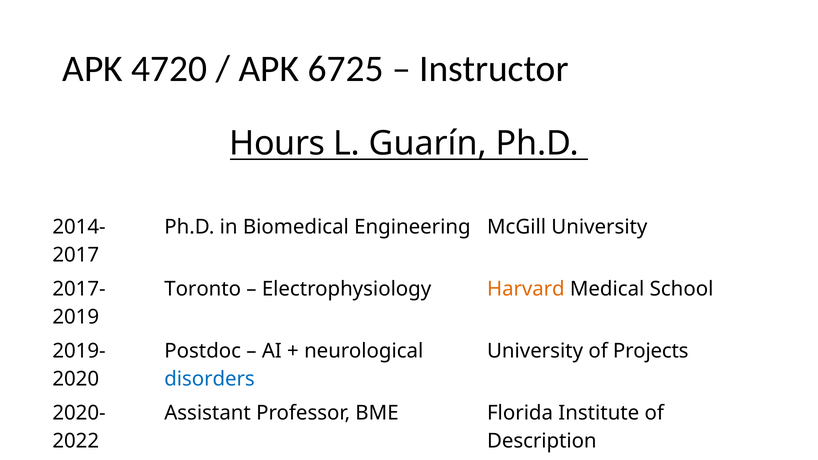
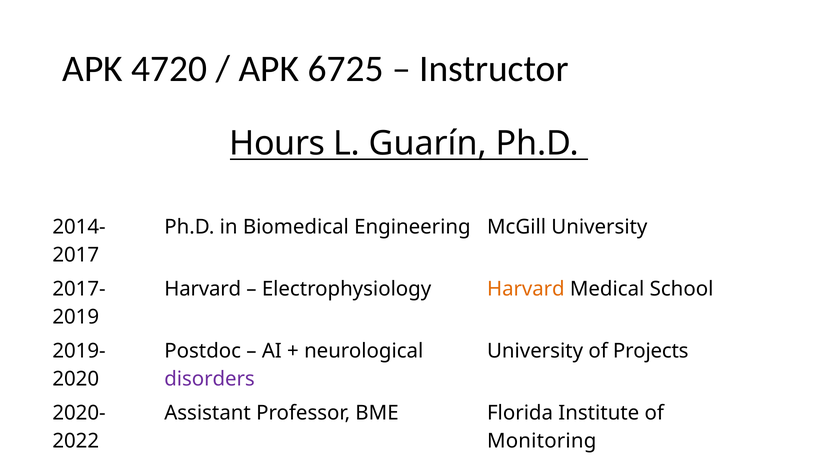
Toronto: Toronto -> Harvard (203, 289)
disorders colour: blue -> purple (210, 379)
Description: Description -> Monitoring (542, 441)
